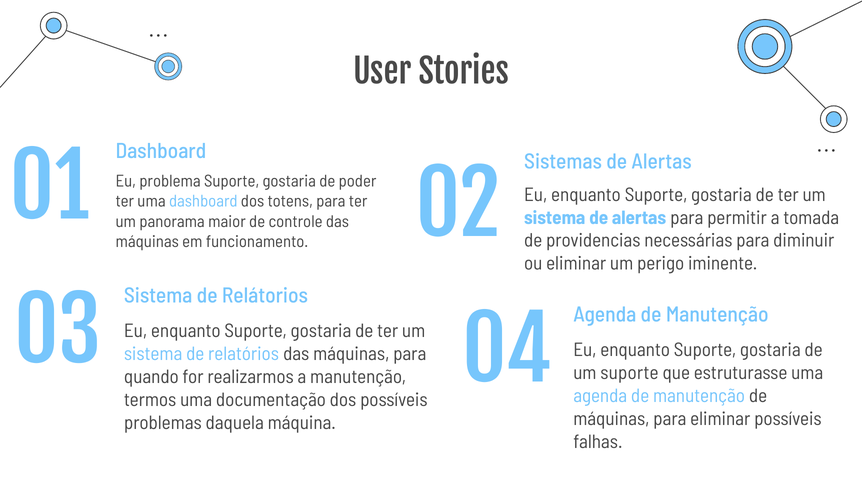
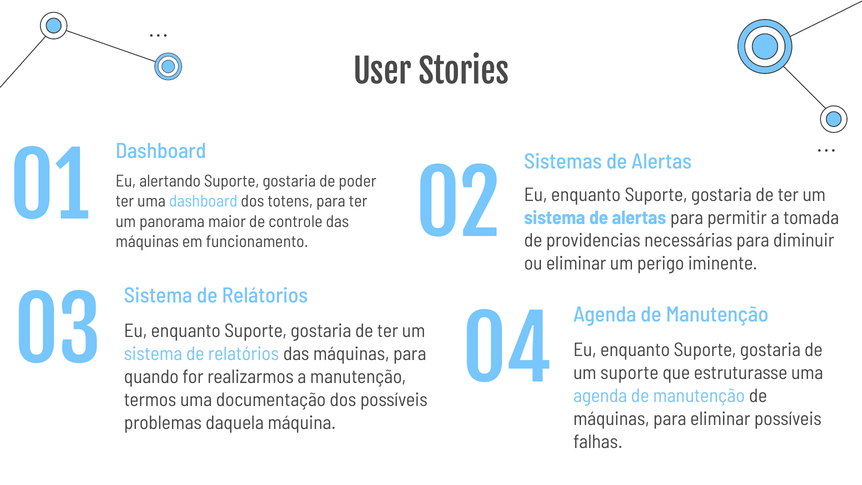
problema: problema -> alertando (170, 181)
